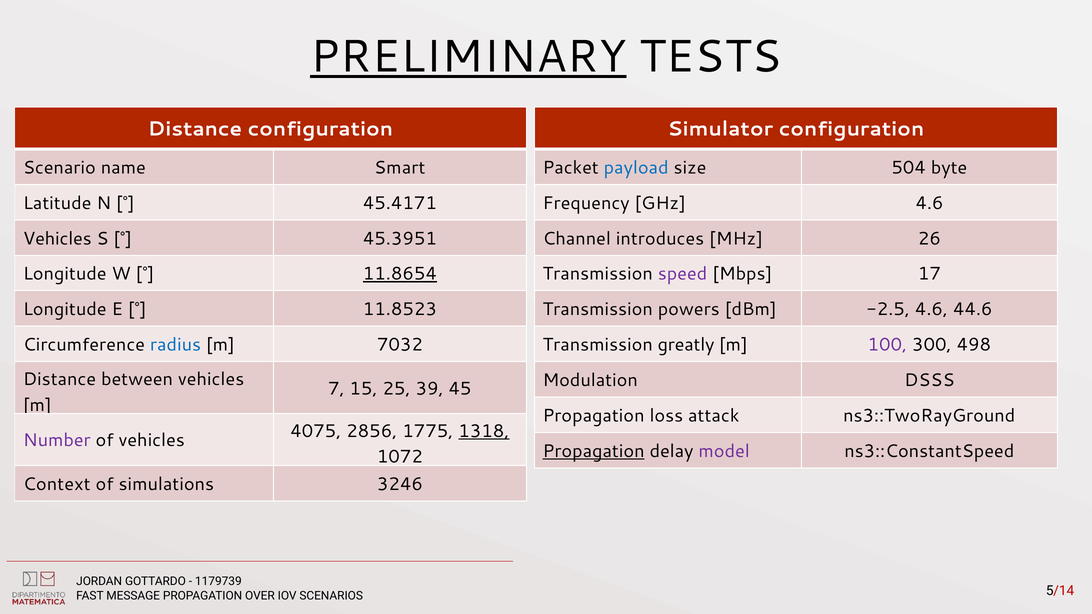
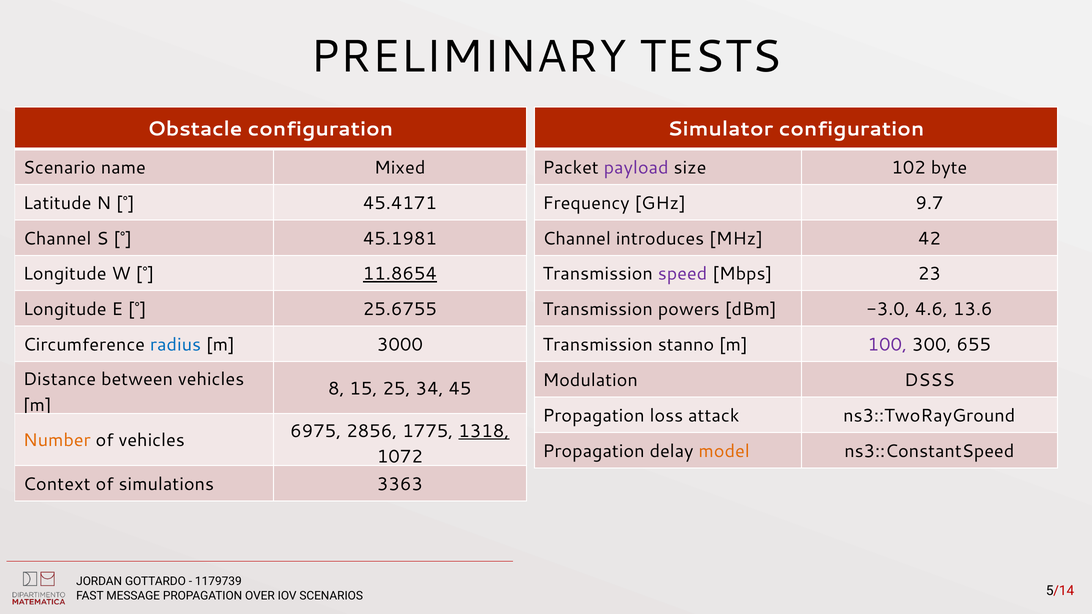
PRELIMINARY underline: present -> none (468, 57)
Distance: Distance -> Obstacle (195, 129)
Smart: Smart -> Mixed (400, 168)
payload colour: blue -> purple (636, 168)
504: 504 -> 102 (909, 168)
GHz 4.6: 4.6 -> 9.7 (929, 203)
Vehicles: Vehicles -> Channel (57, 239)
45.3951: 45.3951 -> 45.1981 (400, 239)
26: 26 -> 42 (929, 239)
17: 17 -> 23 (929, 274)
11.8523: 11.8523 -> 25.6755 (400, 310)
-2.5: -2.5 -> -3.0 (888, 310)
44.6: 44.6 -> 13.6 (973, 310)
7032: 7032 -> 3000 (400, 345)
greatly: greatly -> stanno (686, 345)
498: 498 -> 655 (974, 345)
7: 7 -> 8 (336, 389)
39: 39 -> 34 (430, 389)
Number colour: purple -> orange (57, 441)
4075: 4075 -> 6975 (316, 432)
Propagation underline: present -> none (594, 451)
model colour: purple -> orange (724, 451)
3246: 3246 -> 3363 (400, 484)
